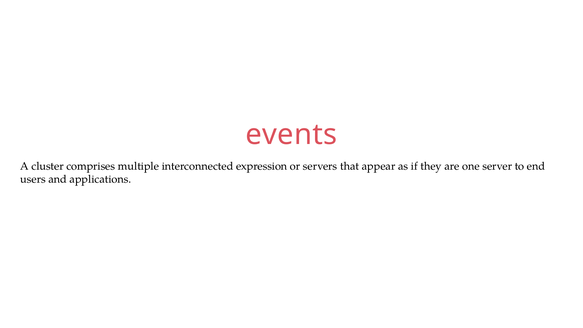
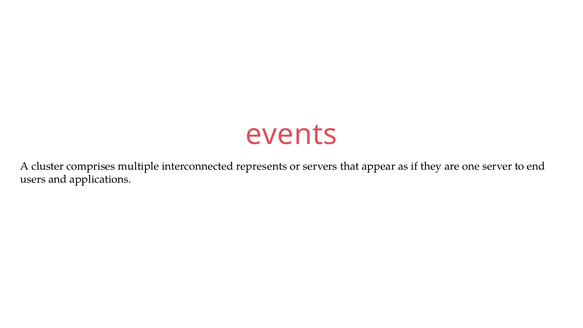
expression: expression -> represents (262, 166)
